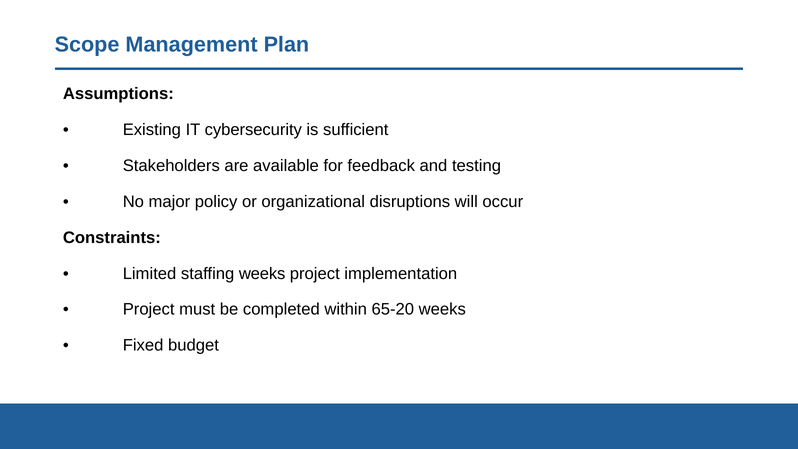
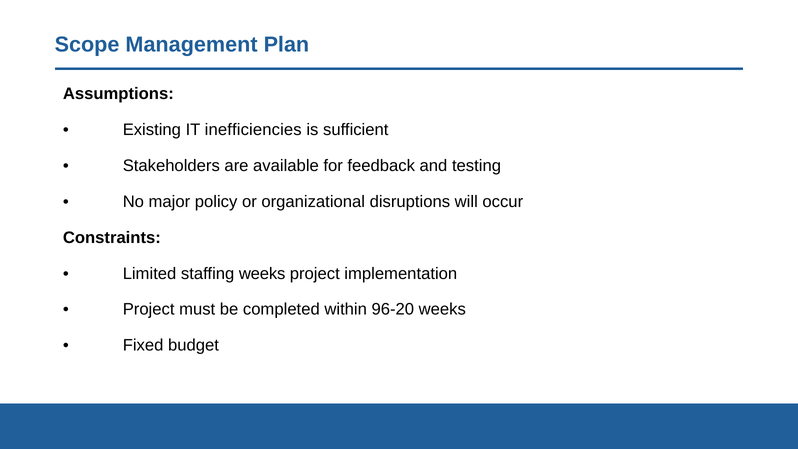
cybersecurity: cybersecurity -> inefficiencies (253, 130)
65-20: 65-20 -> 96-20 (393, 309)
